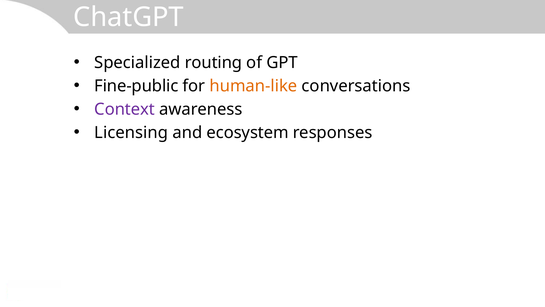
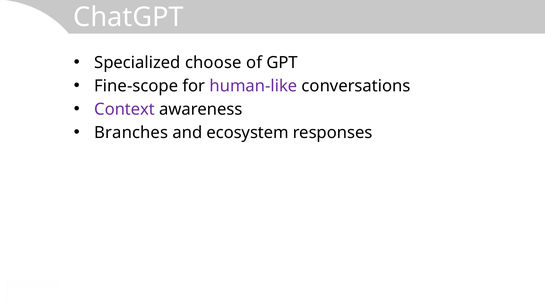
routing: routing -> choose (213, 62)
Fine-public: Fine-public -> Fine-scope (136, 86)
human-like colour: orange -> purple (253, 86)
Licensing: Licensing -> Branches (131, 132)
